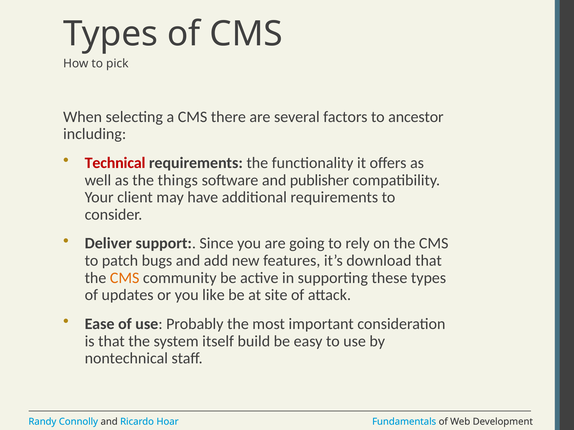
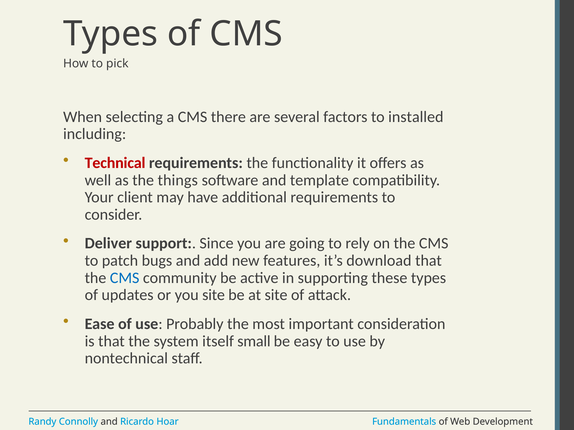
ancestor: ancestor -> installed (416, 117)
publisher: publisher -> template (319, 180)
CMS colour: orange -> blue (125, 278)
you like: like -> site (214, 295)
build: build -> small (254, 342)
